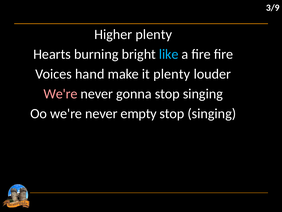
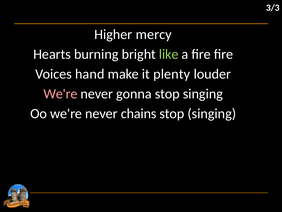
3/9: 3/9 -> 3/3 (273, 8)
Higher plenty: plenty -> mercy (154, 34)
like colour: light blue -> light green (169, 54)
empty: empty -> chains (139, 113)
